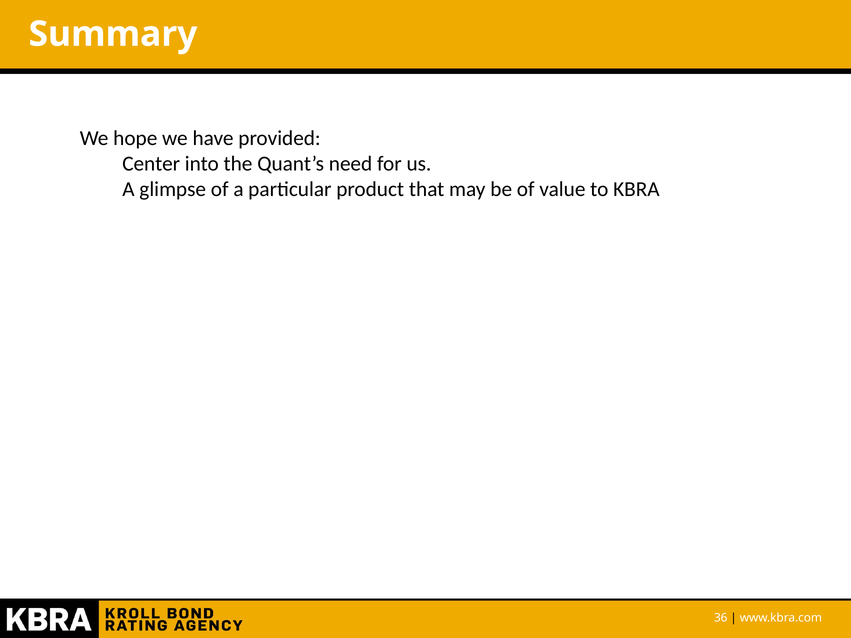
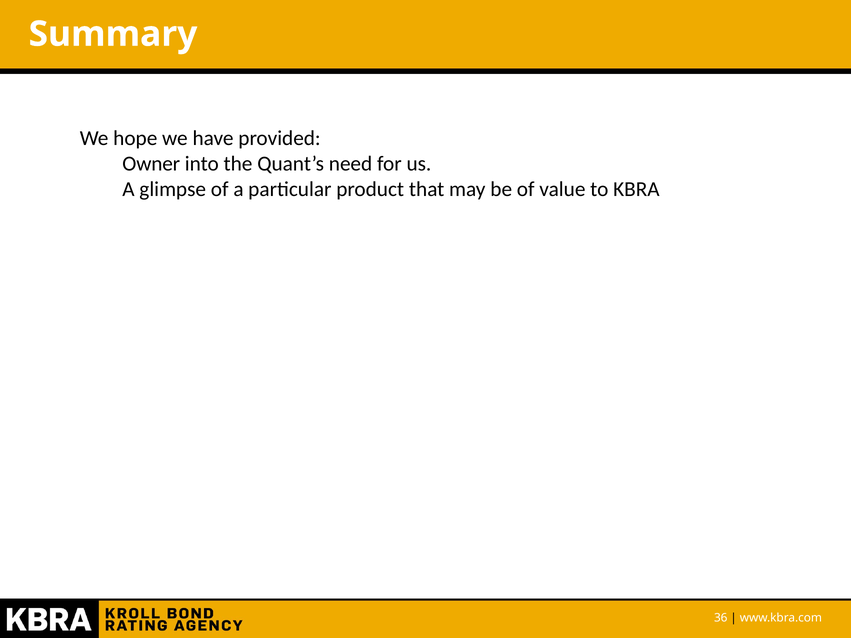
Center: Center -> Owner (151, 164)
